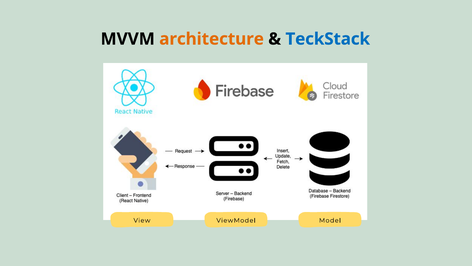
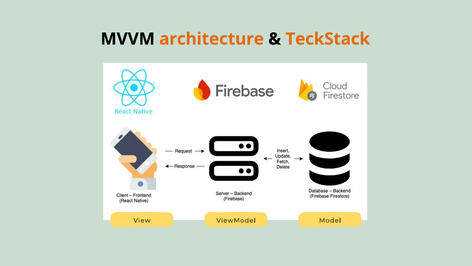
TeckStack colour: blue -> orange (328, 39)
